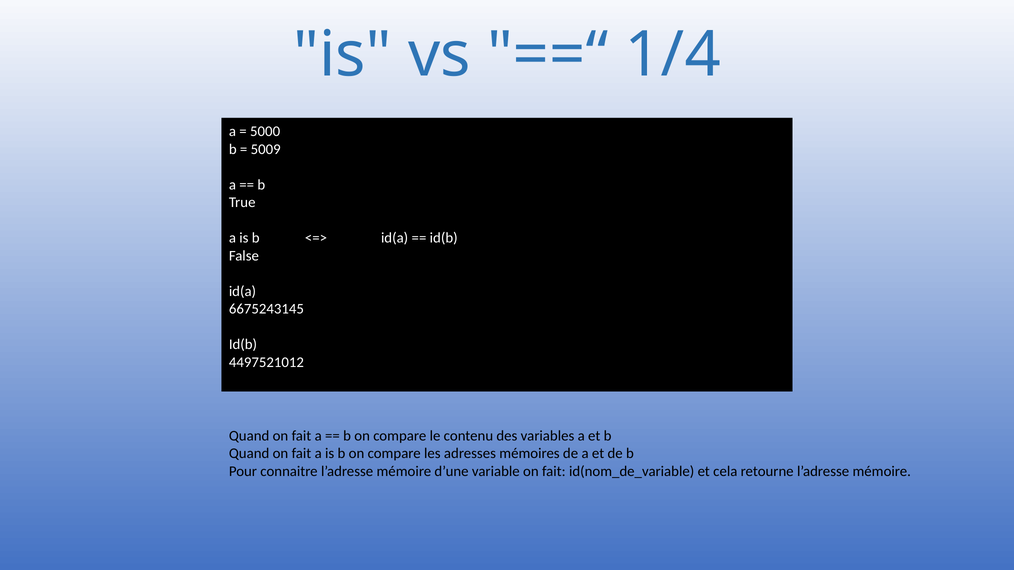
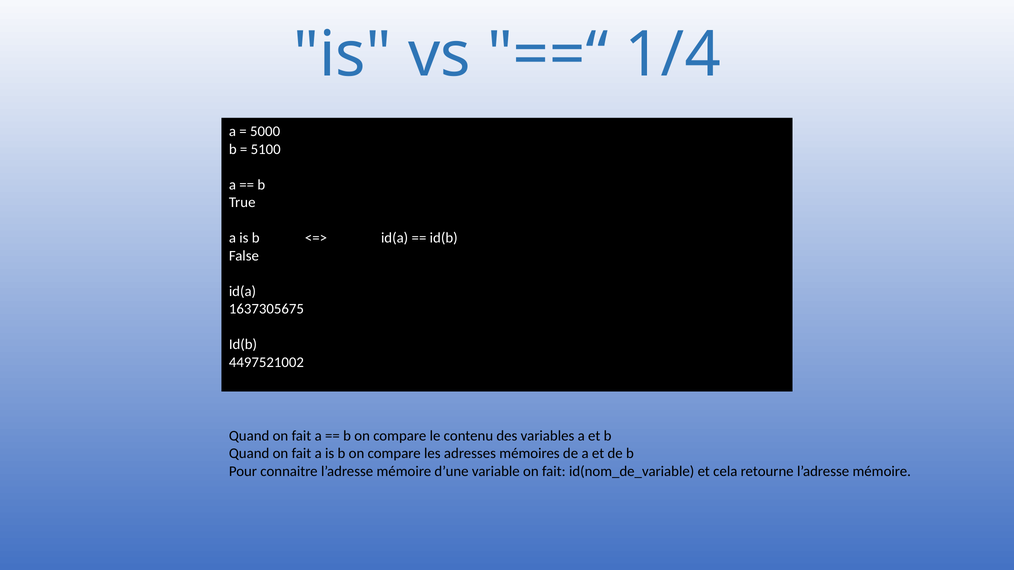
5009: 5009 -> 5100 (266, 149)
6675243145: 6675243145 -> 1637305675 (266, 309)
4497521012: 4497521012 -> 4497521002 (266, 362)
